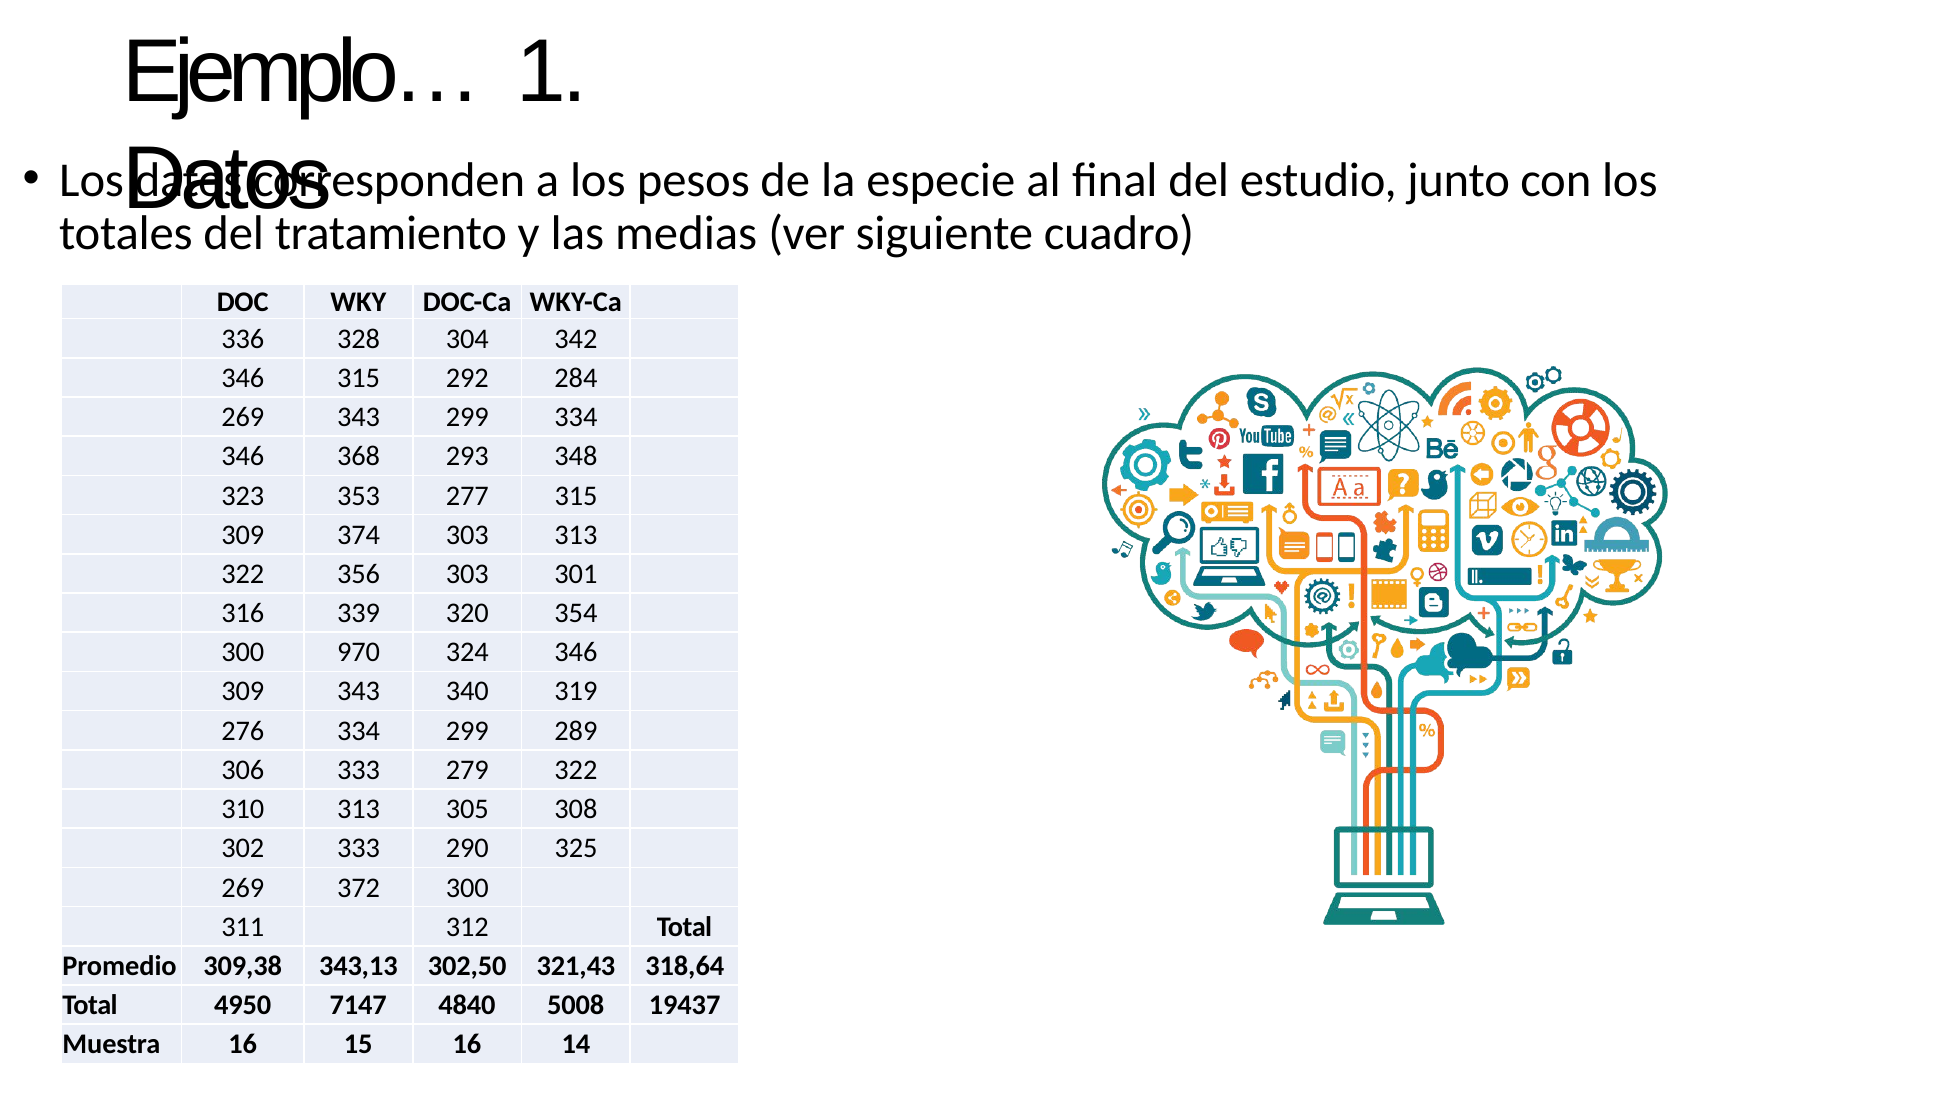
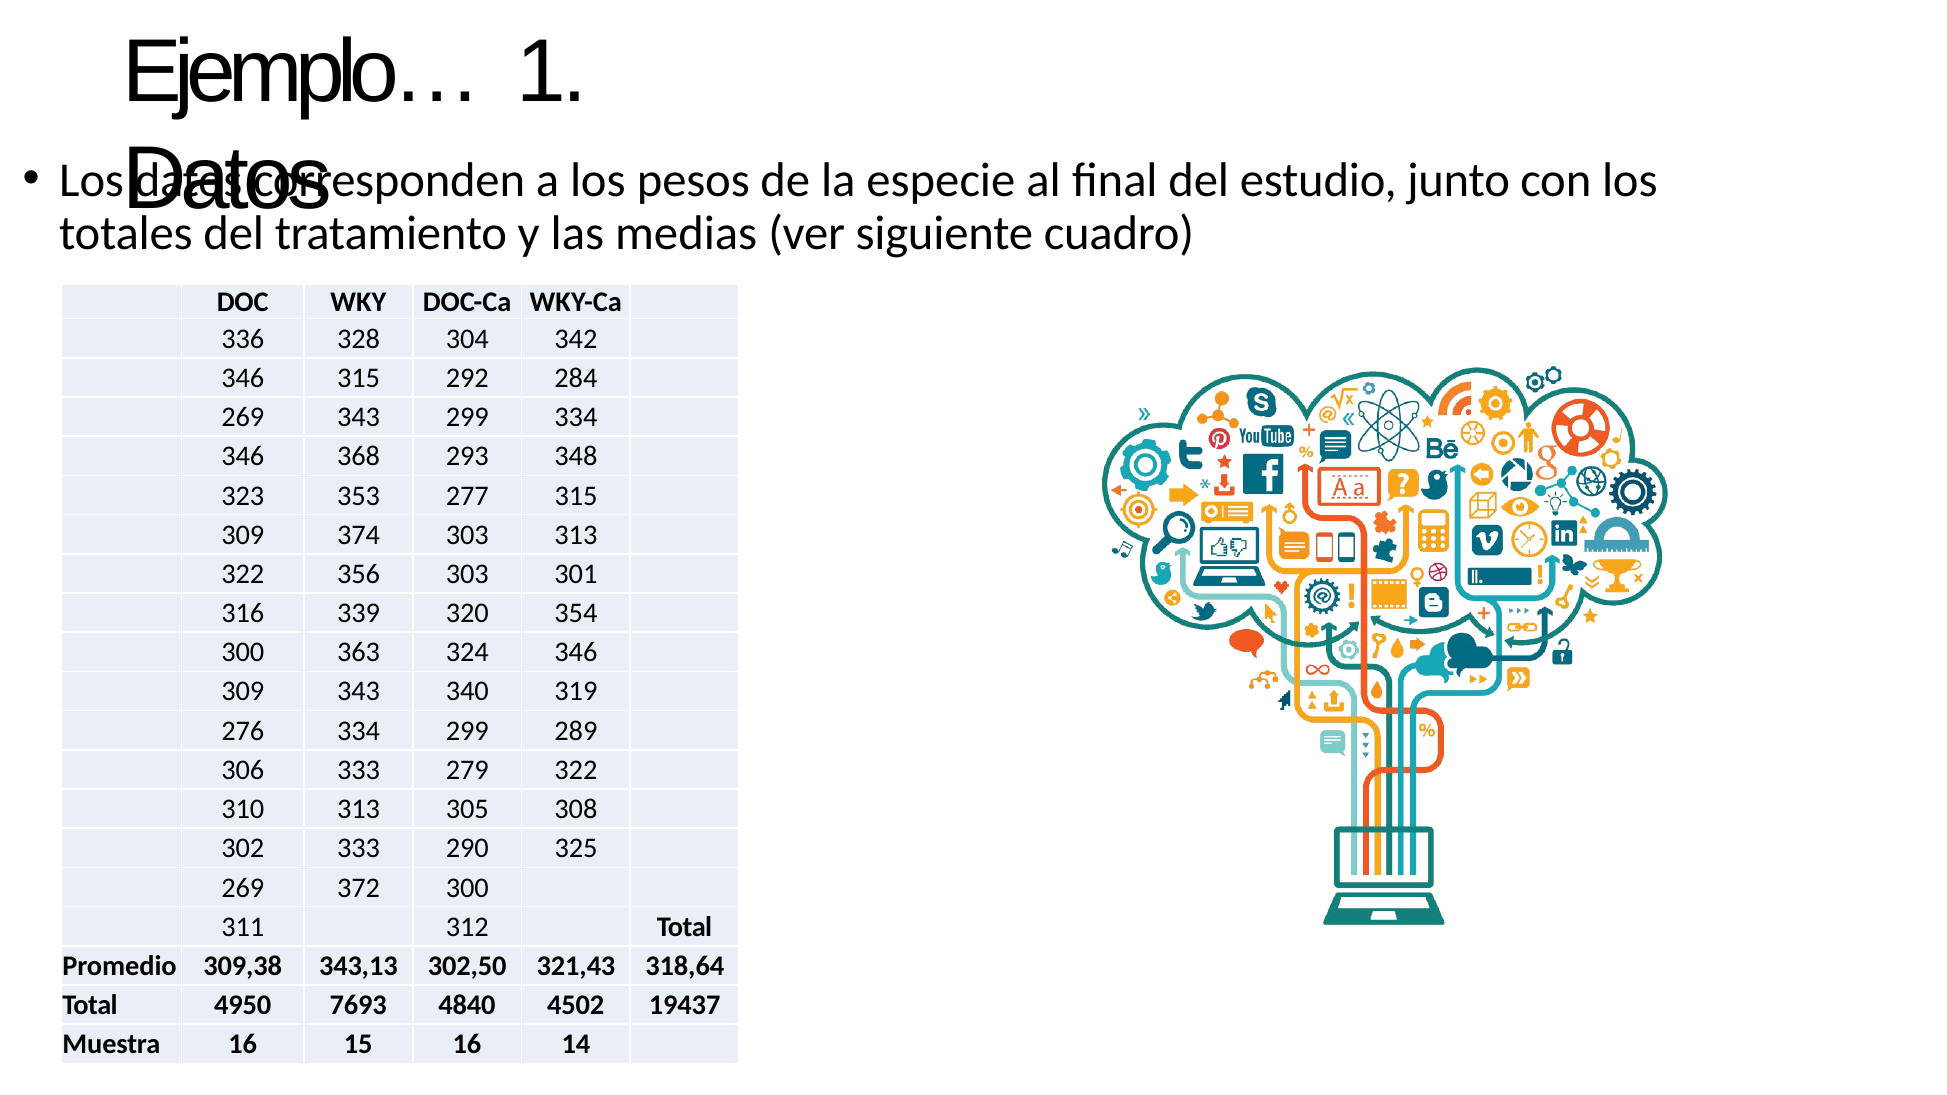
970: 970 -> 363 (358, 653)
7147: 7147 -> 7693 (358, 1005)
5008: 5008 -> 4502 (576, 1005)
